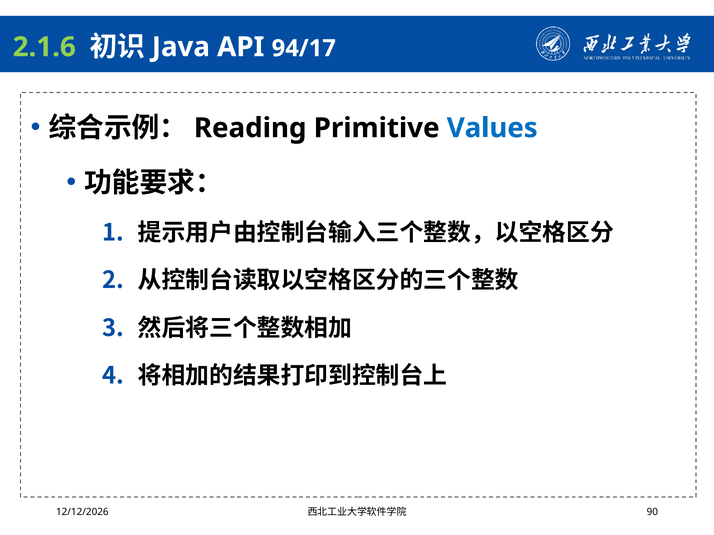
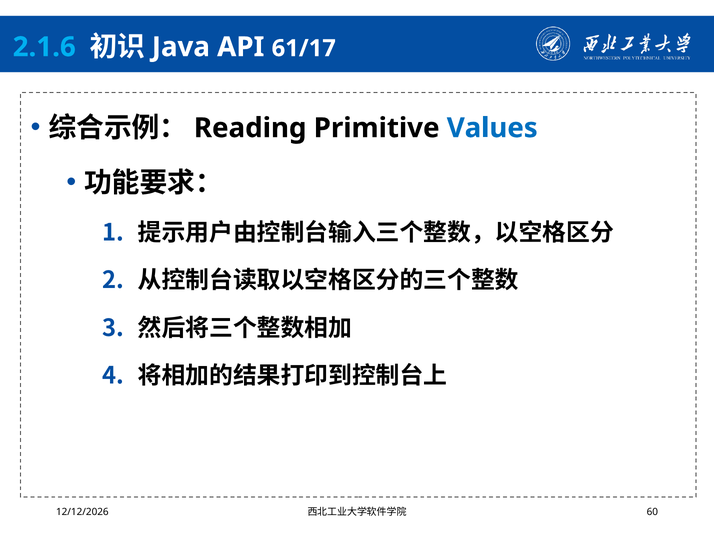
2.1.6 colour: light green -> light blue (44, 47)
94/17: 94/17 -> 61/17 (304, 48)
90: 90 -> 60 (652, 512)
